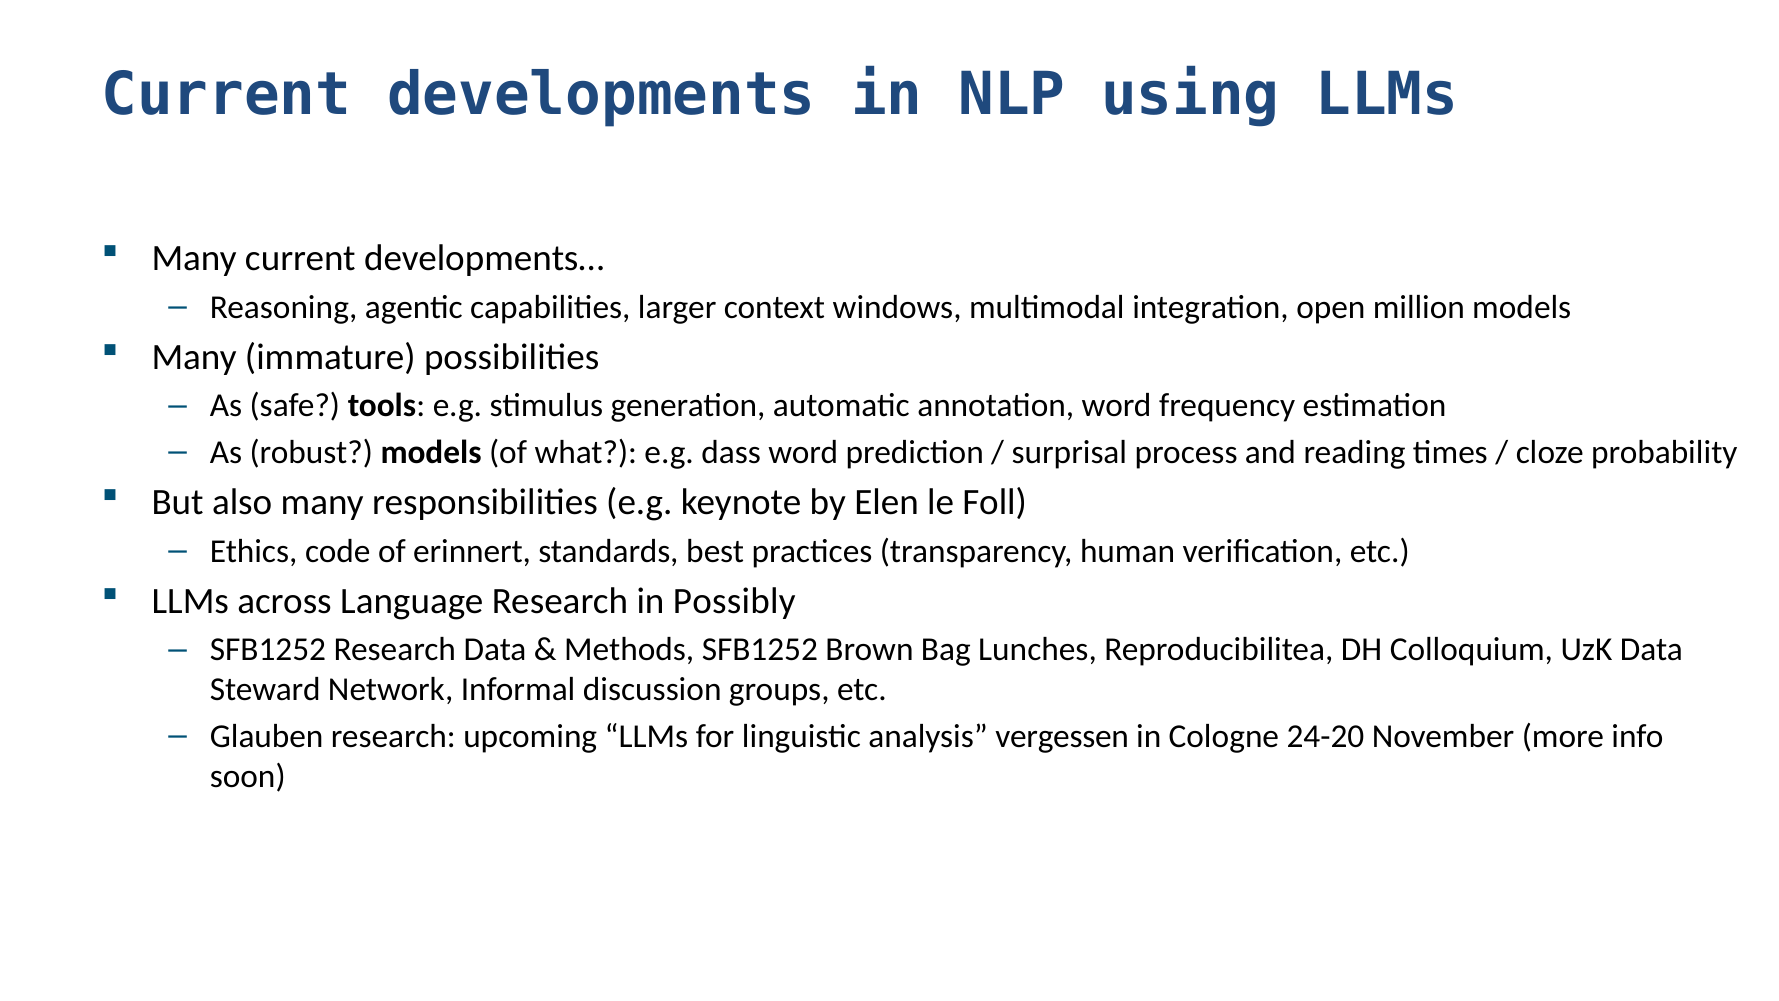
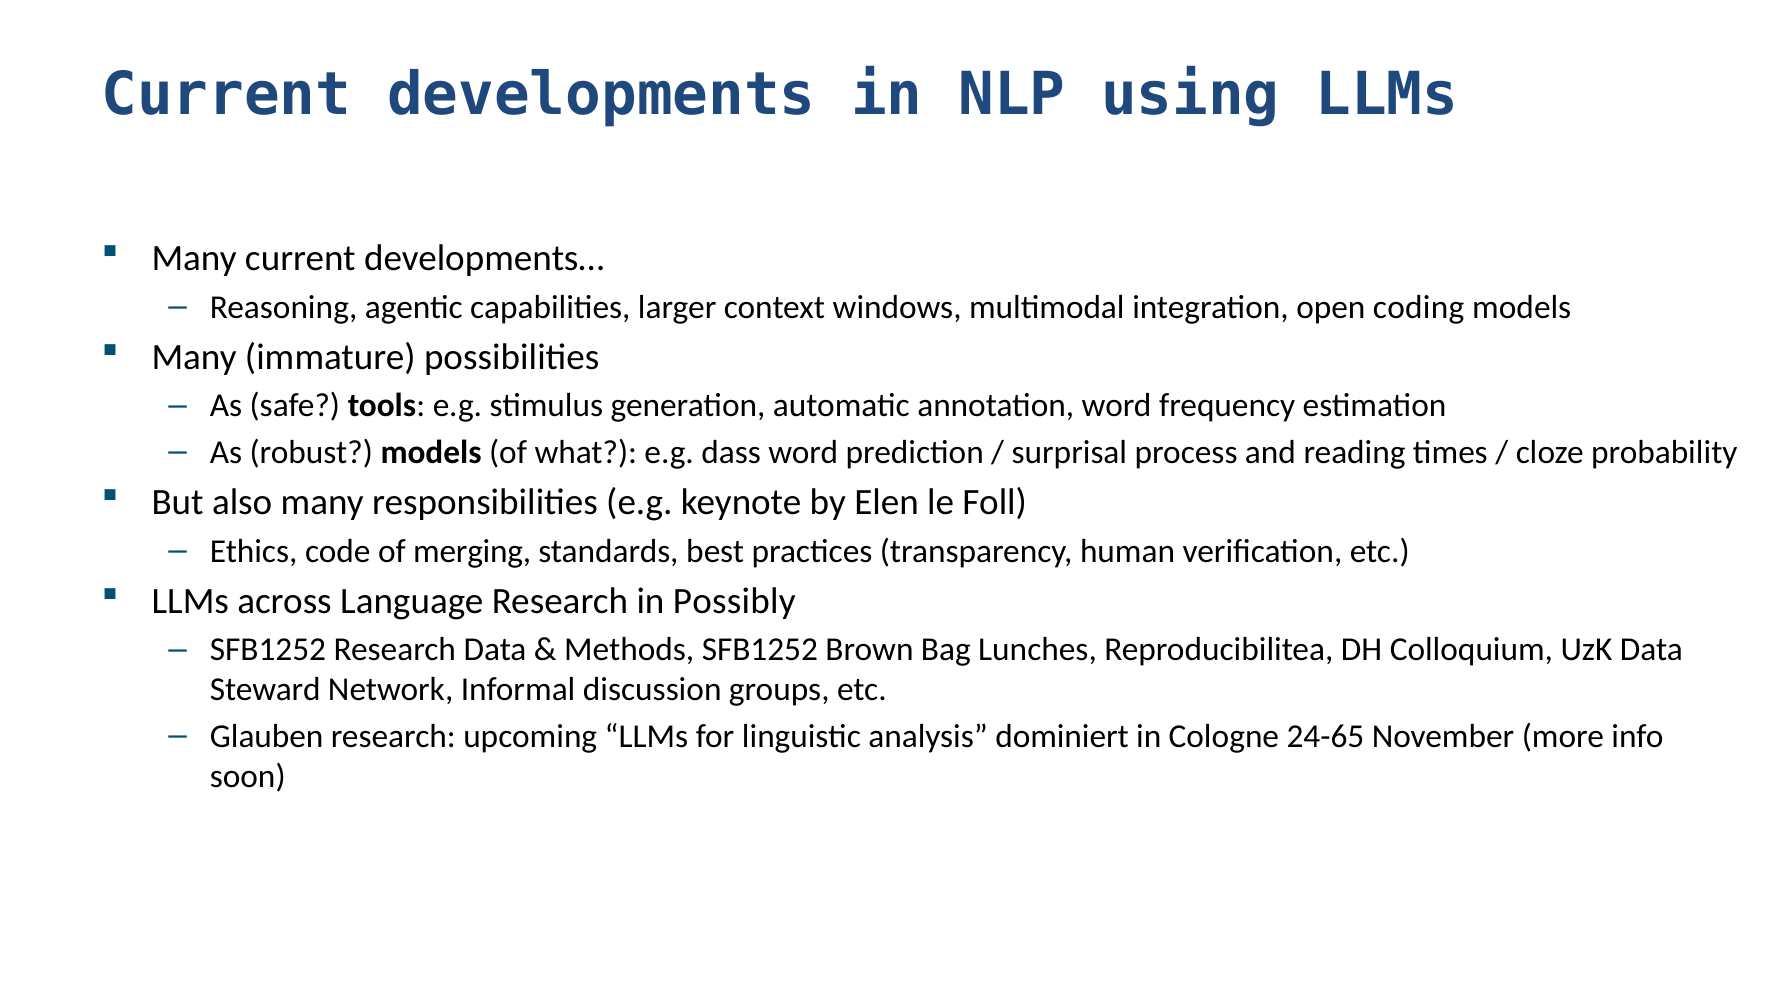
million: million -> coding (1419, 307)
erinnert: erinnert -> merging (472, 551)
vergessen: vergessen -> dominiert (1062, 736)
24-20: 24-20 -> 24-65 (1325, 736)
